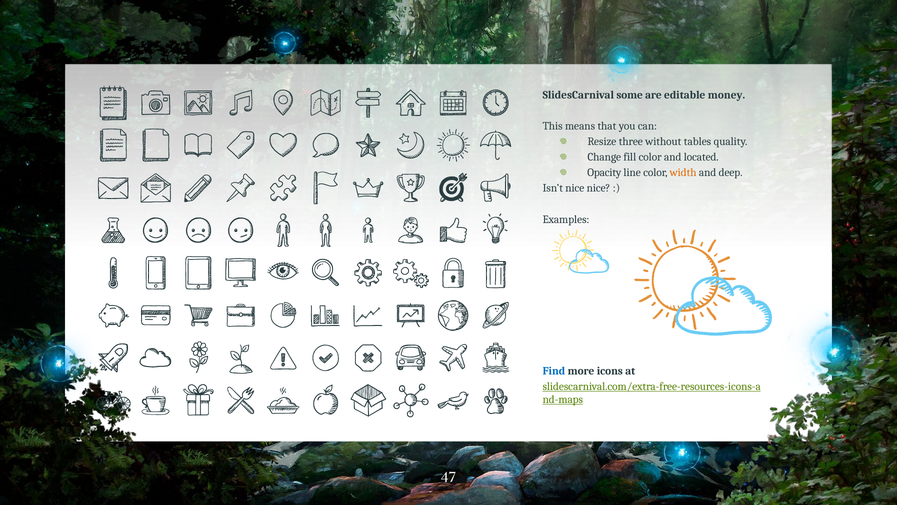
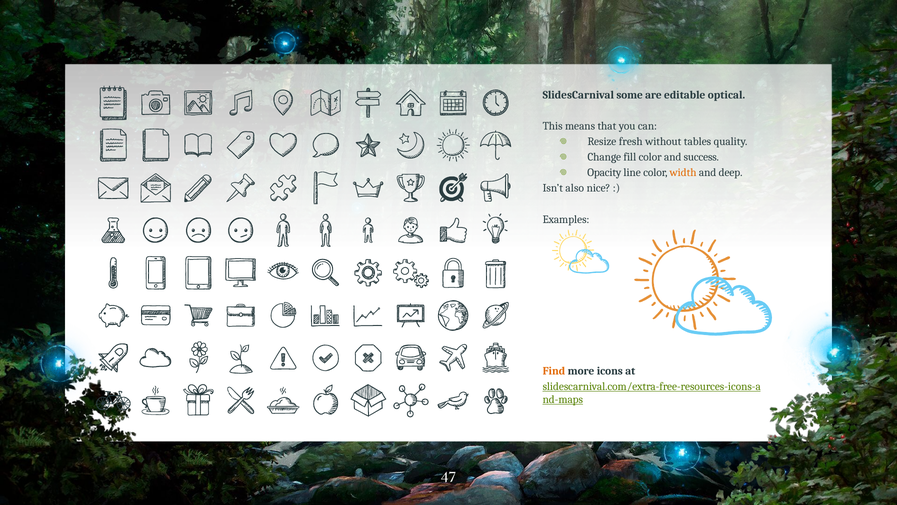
money: money -> optical (727, 95)
three: three -> fresh (631, 142)
located: located -> success (701, 157)
Isn’t nice: nice -> also (575, 188)
Find colour: blue -> orange (554, 370)
